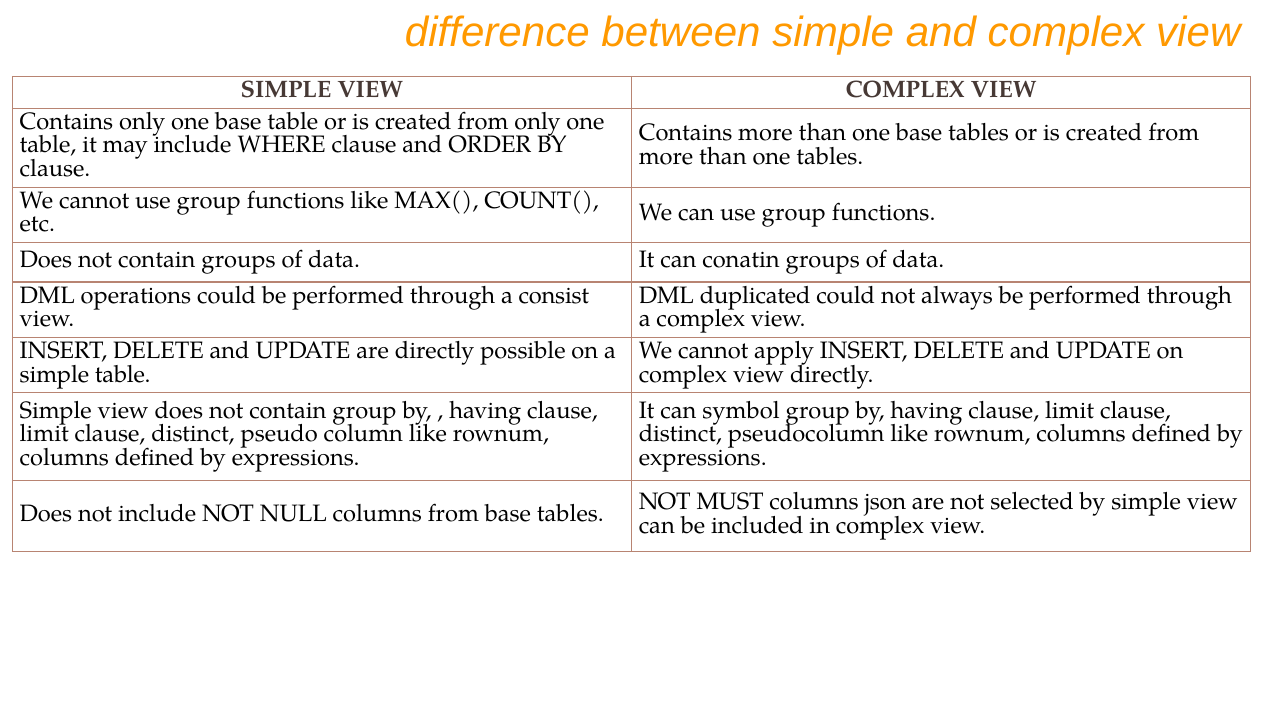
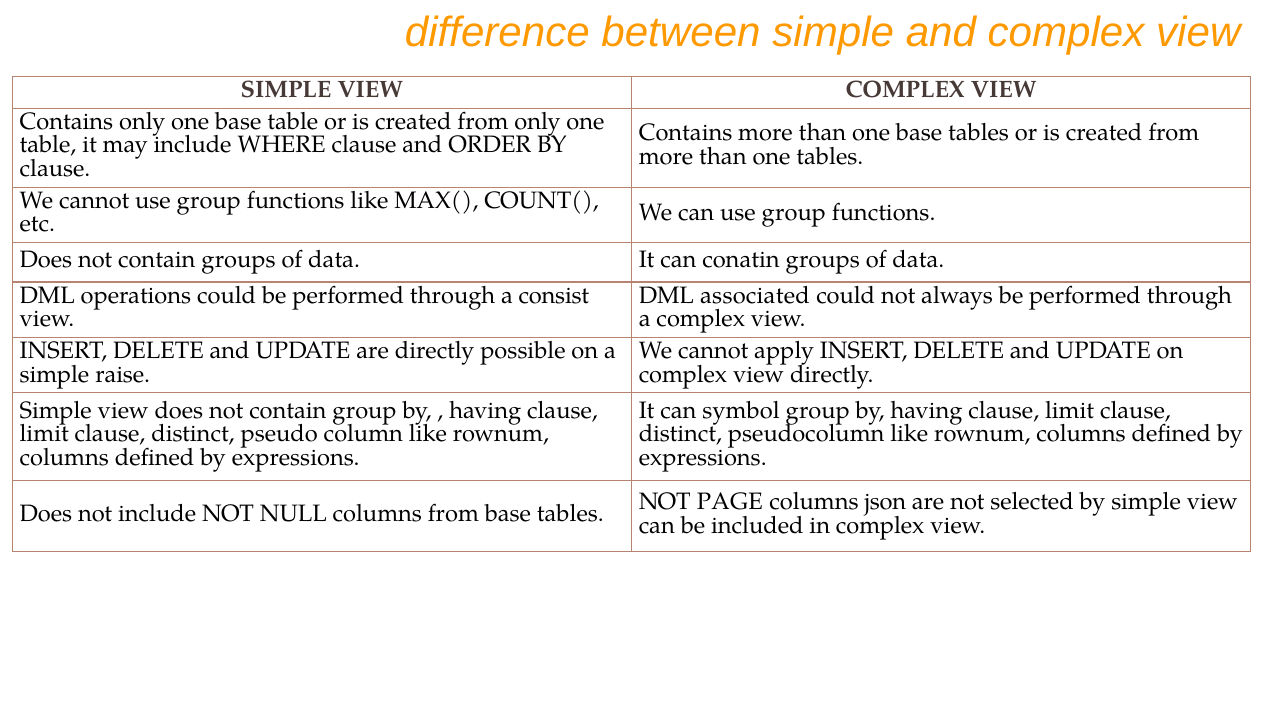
duplicated: duplicated -> associated (755, 295)
simple table: table -> raise (123, 374)
MUST: MUST -> PAGE (730, 501)
